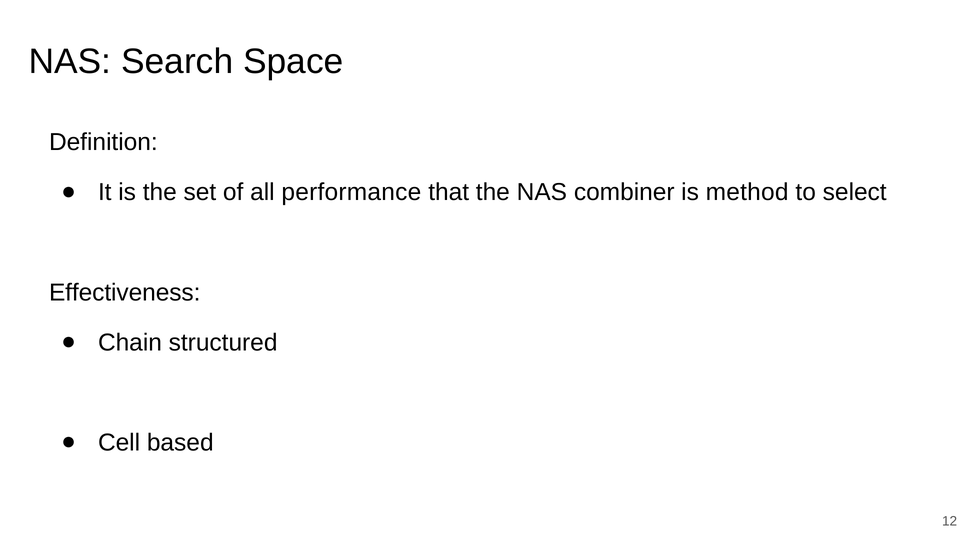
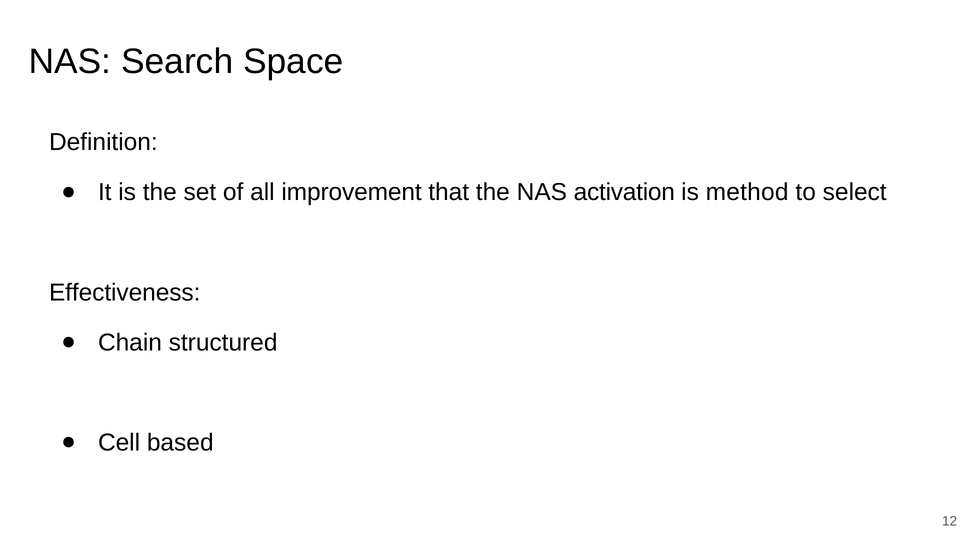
performance: performance -> improvement (352, 192)
combiner: combiner -> activation (624, 192)
